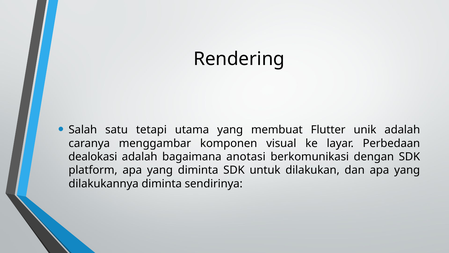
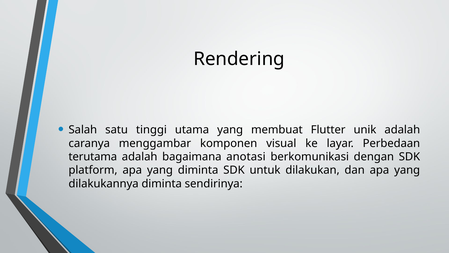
tetapi: tetapi -> tinggi (151, 130)
dealokasi: dealokasi -> terutama (93, 157)
